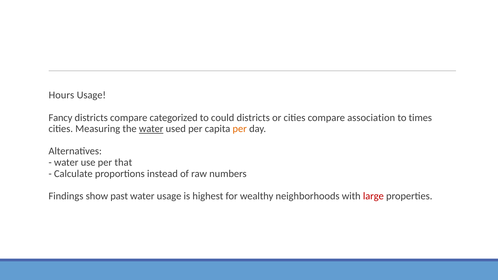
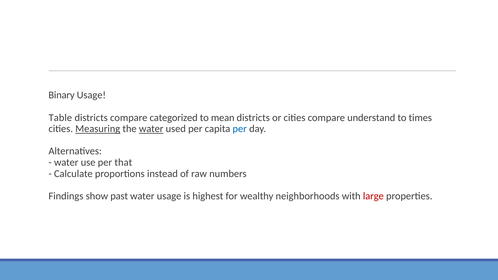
Hours: Hours -> Binary (62, 95)
Fancy: Fancy -> Table (60, 118)
could: could -> mean (223, 118)
association: association -> understand (371, 118)
Measuring underline: none -> present (98, 129)
per colour: orange -> blue (240, 129)
